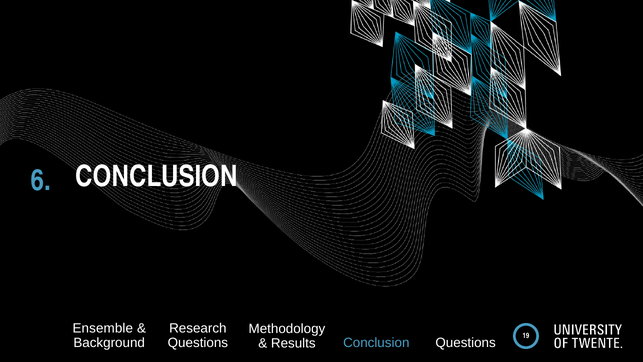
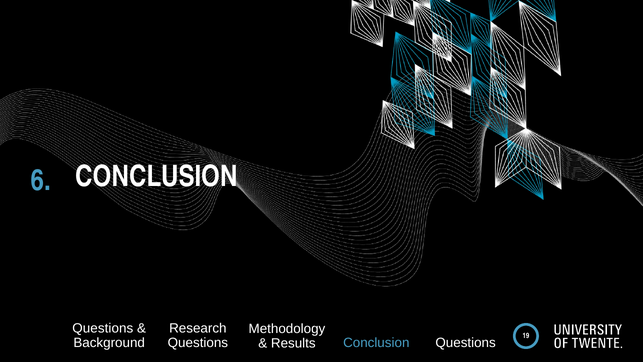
Ensemble: Ensemble -> Questions (103, 328)
